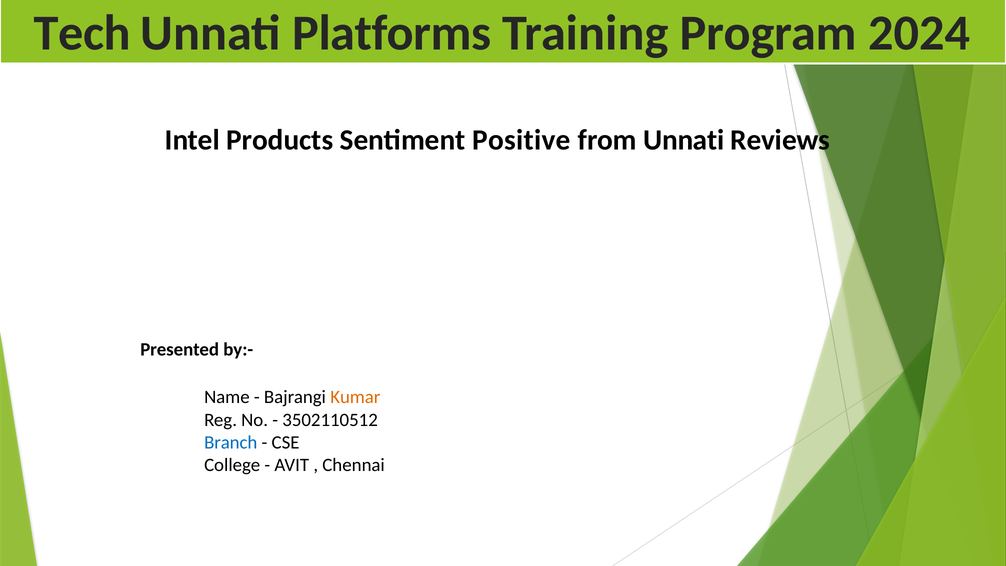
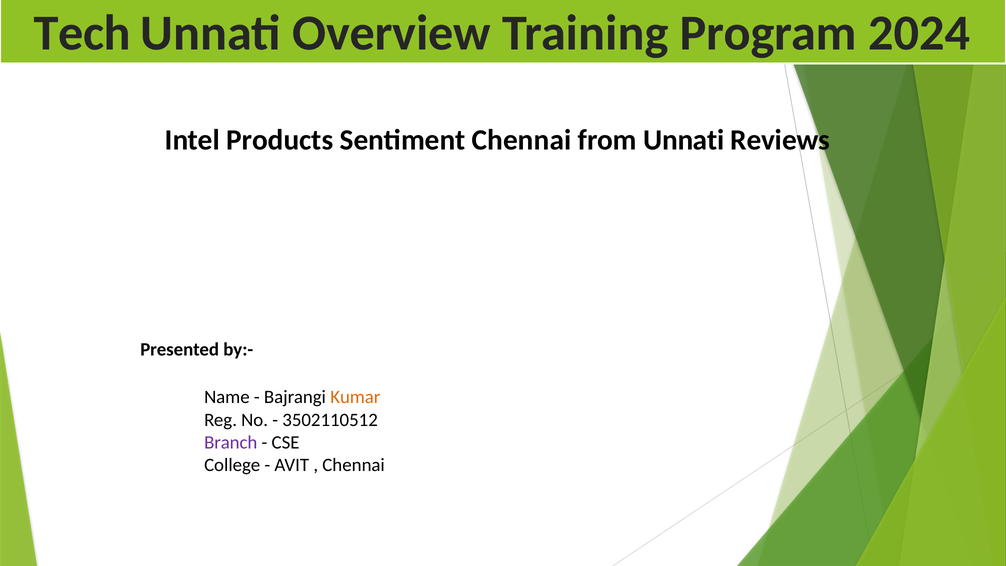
Platforms: Platforms -> Overview (392, 33)
Sentiment Positive: Positive -> Chennai (522, 140)
Branch colour: blue -> purple (231, 442)
